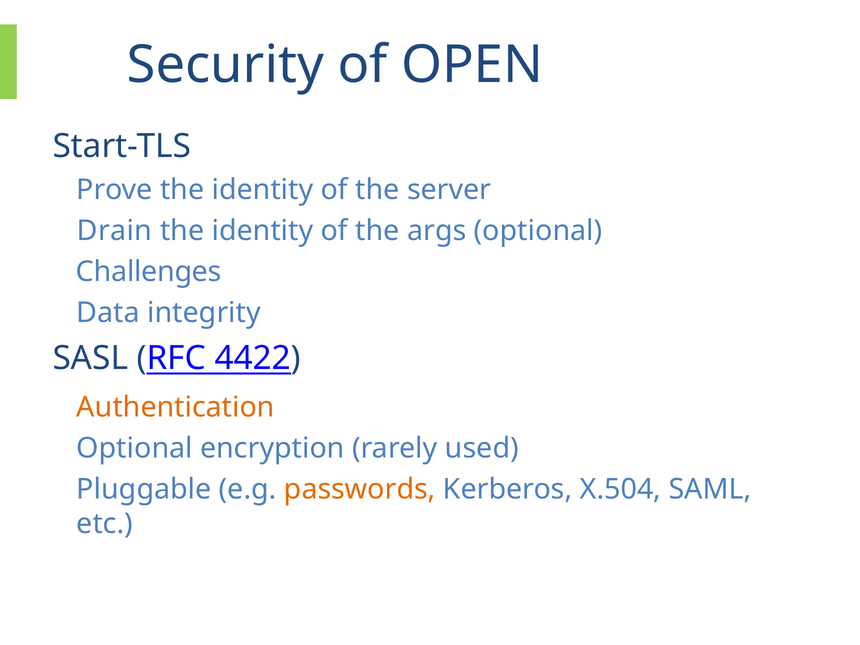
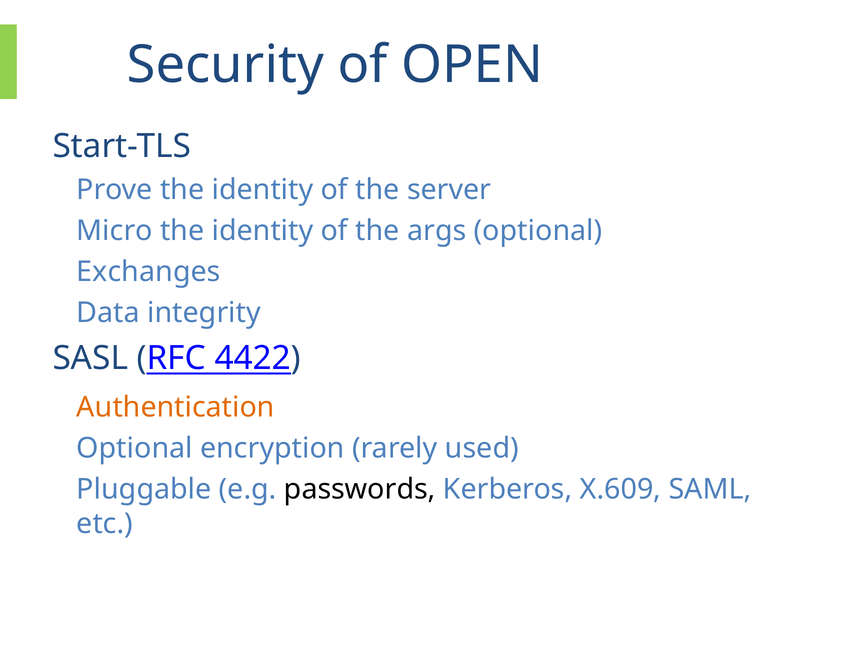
Drain: Drain -> Micro (115, 231)
Challenges: Challenges -> Exchanges (149, 272)
passwords colour: orange -> black (360, 489)
X.504: X.504 -> X.609 (620, 489)
